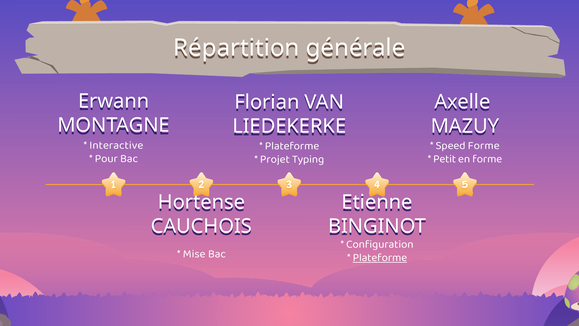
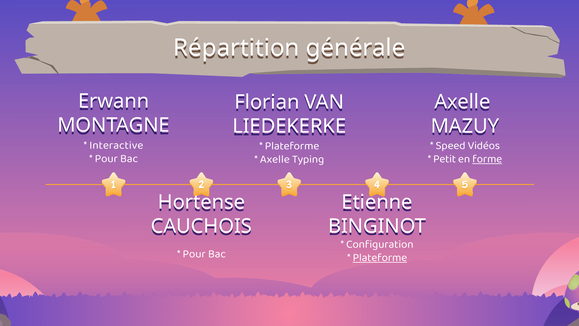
Speed Forme: Forme -> Vidéos (484, 145)
forme underline: none -> present (487, 159)
Projet: Projet -> Axelle (275, 159)
Mise: Mise -> Pour (194, 254)
